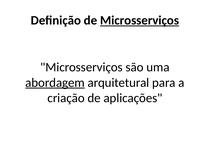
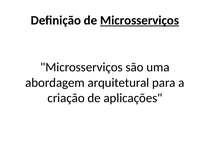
abordagem underline: present -> none (55, 82)
